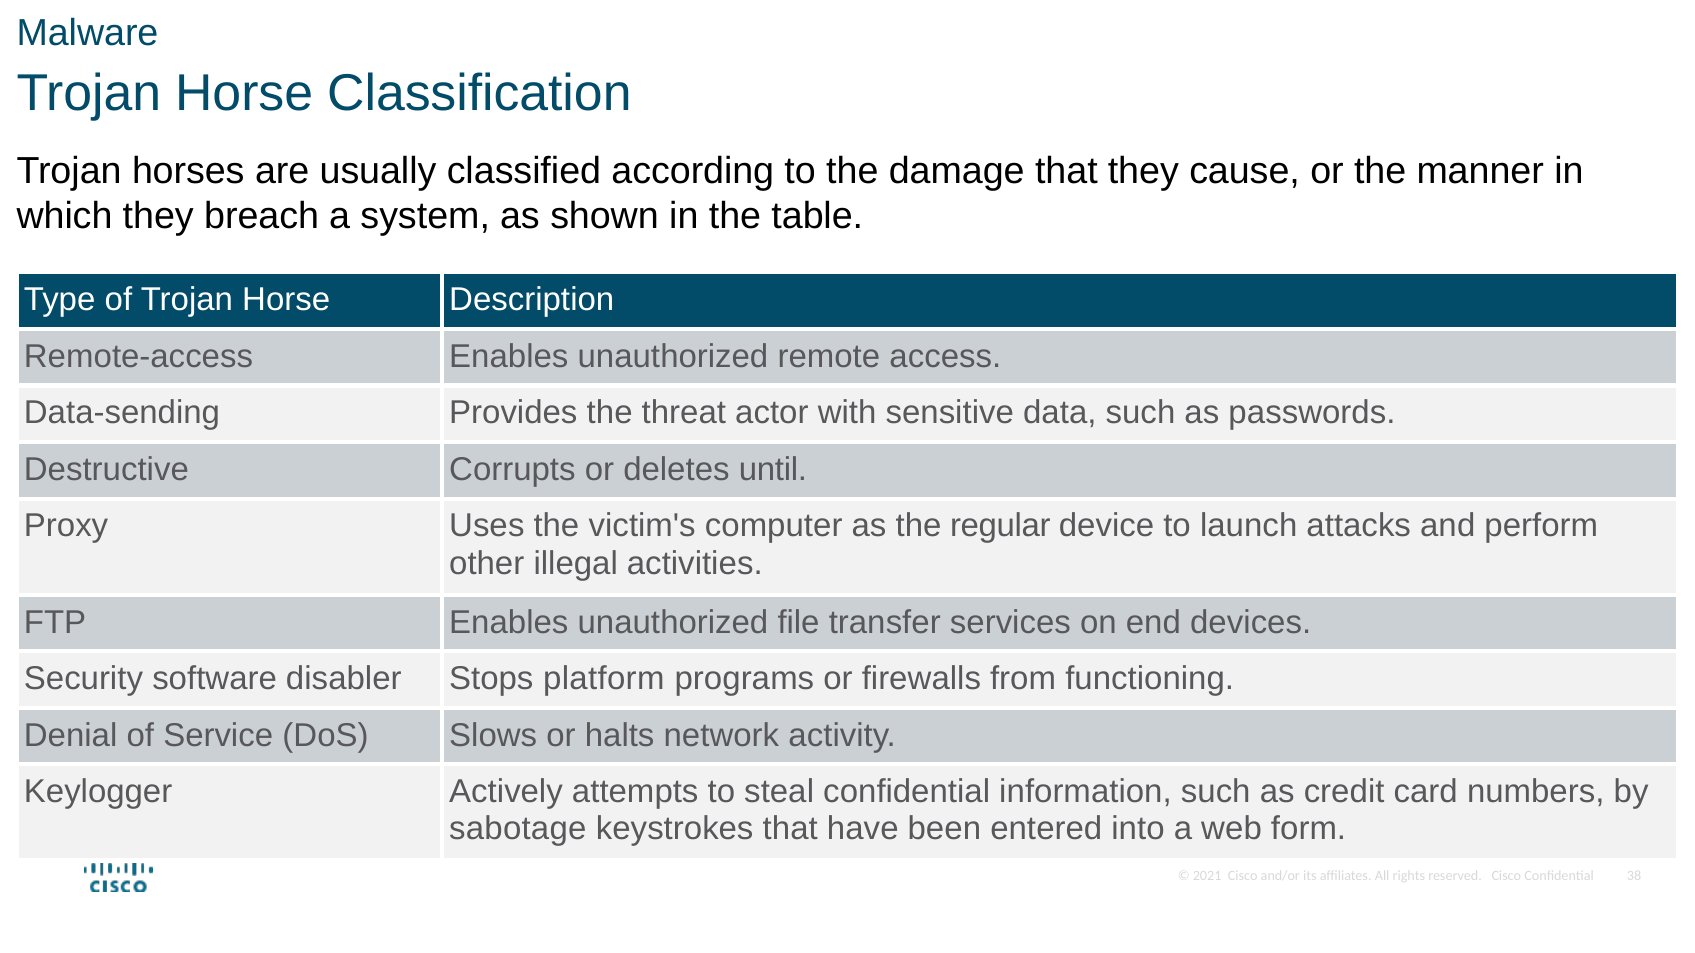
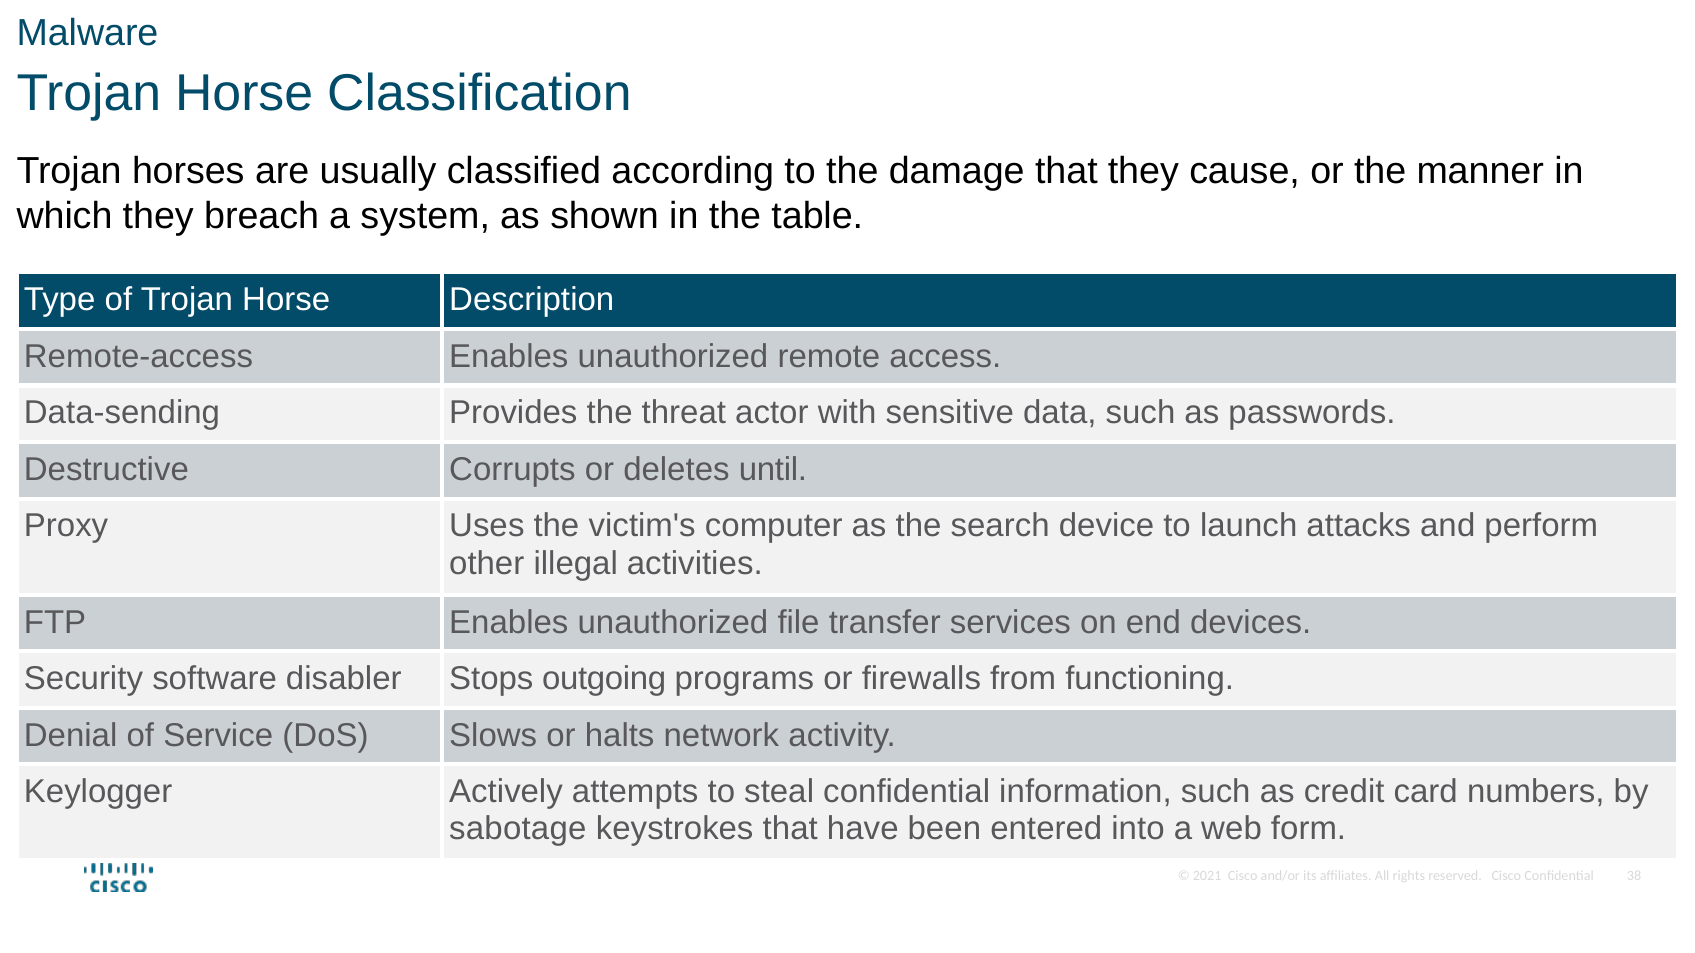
regular: regular -> search (1000, 526)
platform: platform -> outgoing (604, 679)
